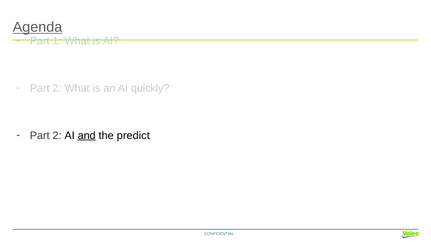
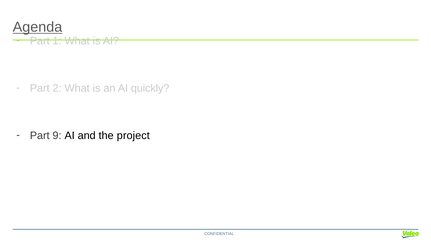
2: 2 -> 9 (57, 136)
and underline: present -> none (87, 136)
predict: predict -> project (133, 136)
